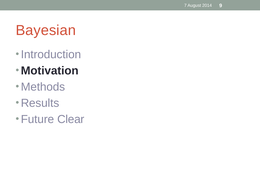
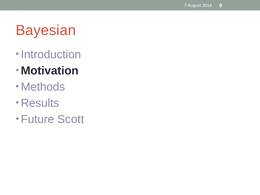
Clear: Clear -> Scott (71, 119)
